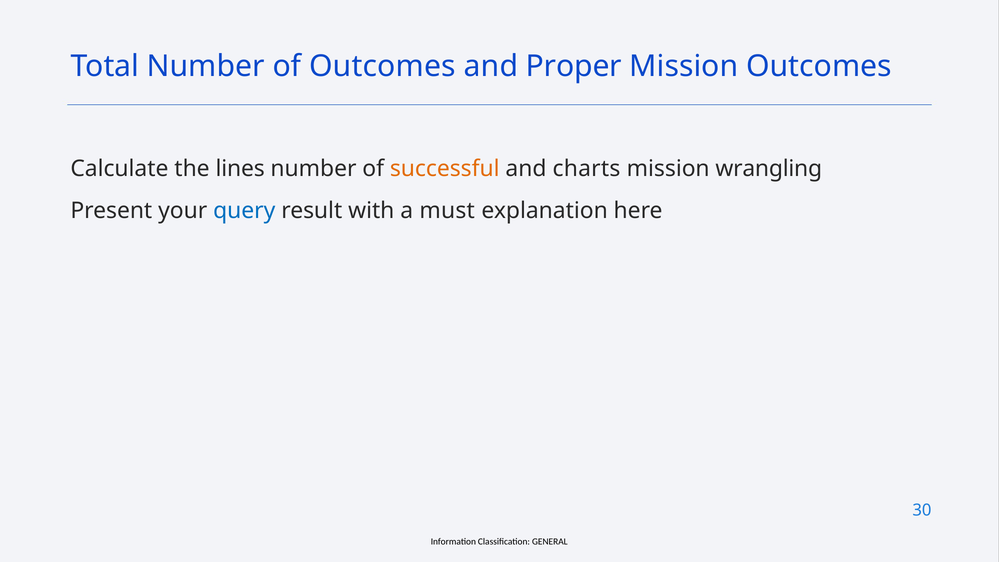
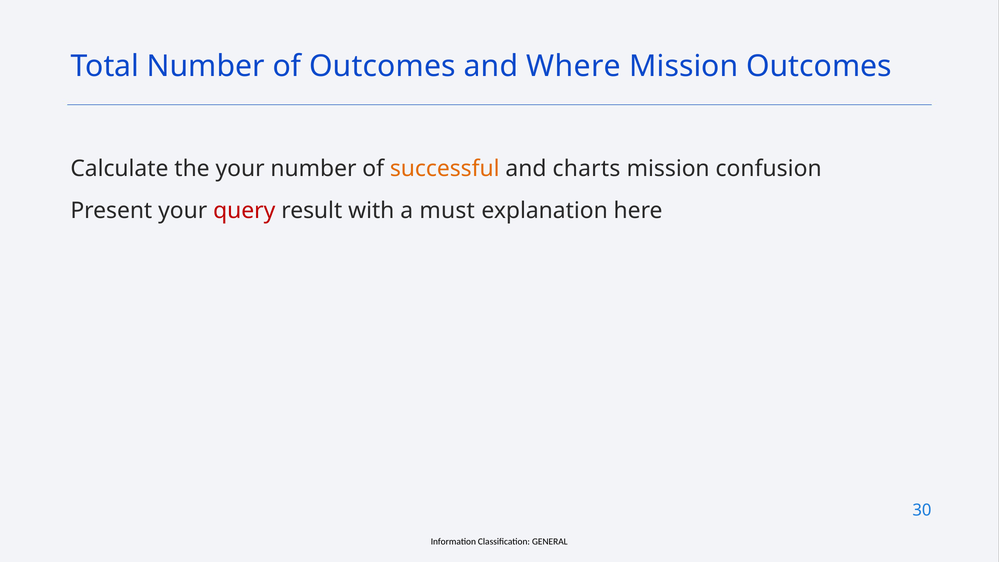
Proper: Proper -> Where (574, 66)
the lines: lines -> your (240, 169)
wrangling: wrangling -> confusion (769, 169)
query colour: blue -> red (244, 211)
